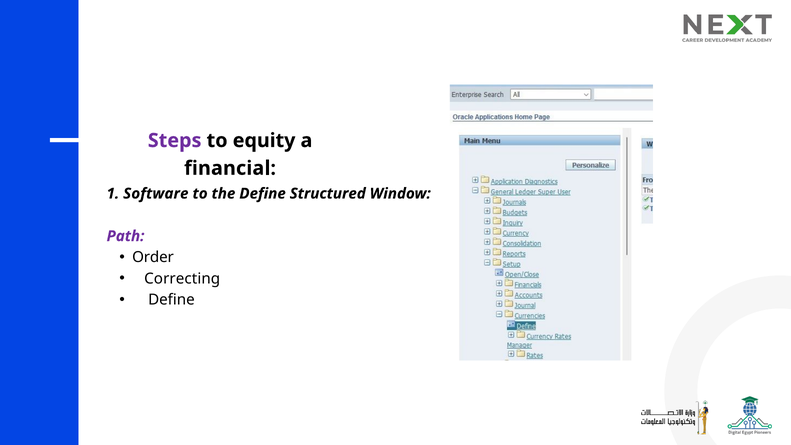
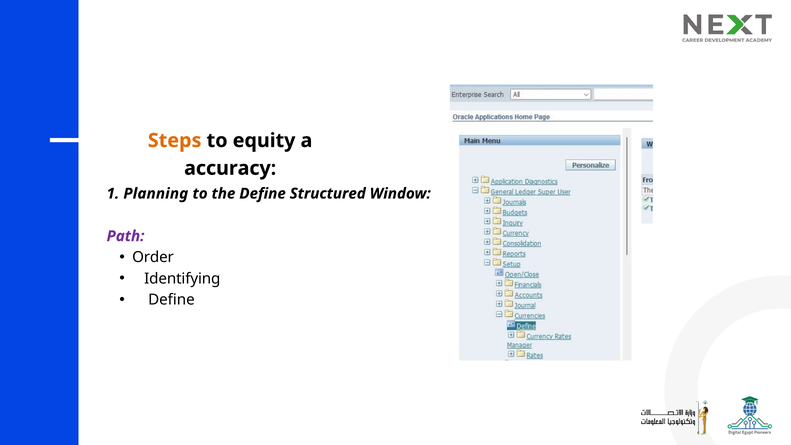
Steps colour: purple -> orange (175, 141)
financial: financial -> accuracy (230, 168)
Software: Software -> Planning (156, 194)
Correcting: Correcting -> Identifying (182, 279)
